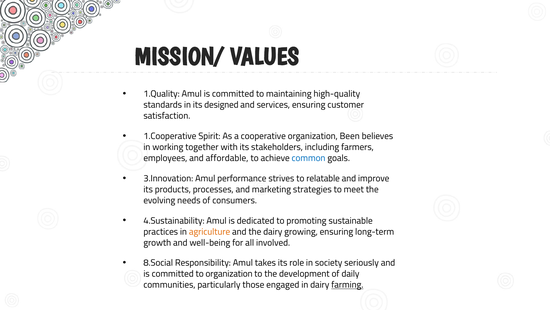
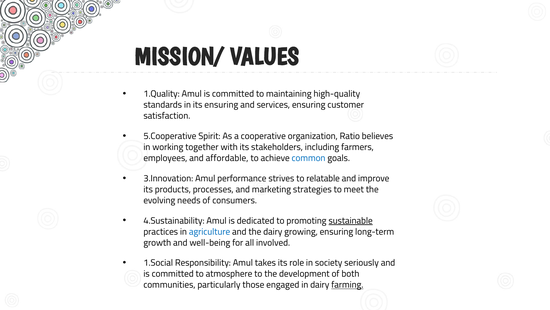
its designed: designed -> ensuring (221, 105)
1.Cooperative: 1.Cooperative -> 5.Cooperative (170, 136)
Been: Been -> Ratio (350, 136)
sustainable underline: none -> present (351, 220)
agriculture colour: orange -> blue (210, 231)
8.Social: 8.Social -> 1.Social (158, 262)
to organization: organization -> atmosphere (229, 273)
daily: daily -> both (350, 273)
